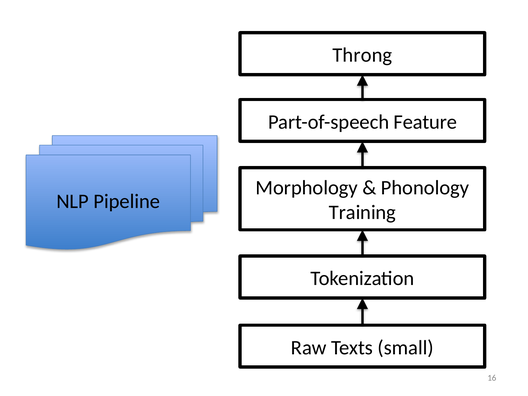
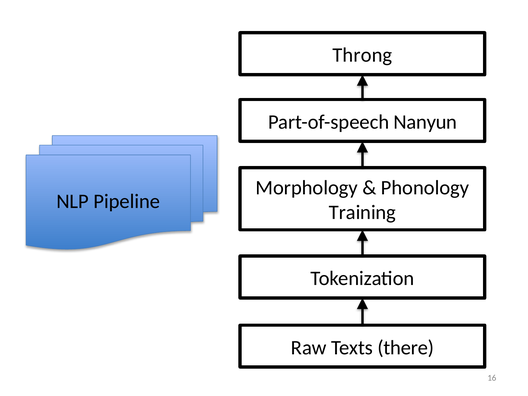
Feature: Feature -> Nanyun (425, 122)
small: small -> there (406, 348)
